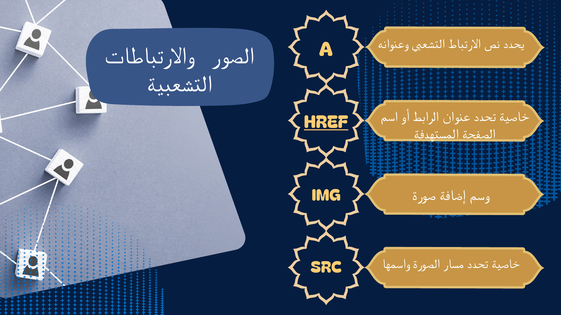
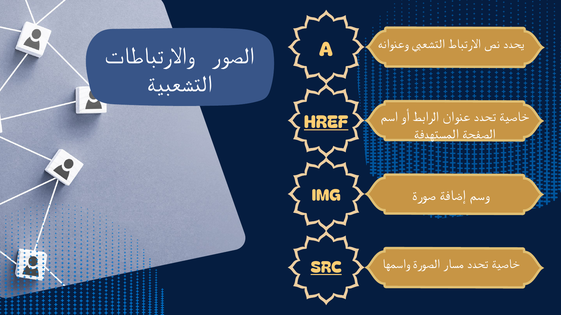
SRC underline: none -> present (326, 268)
